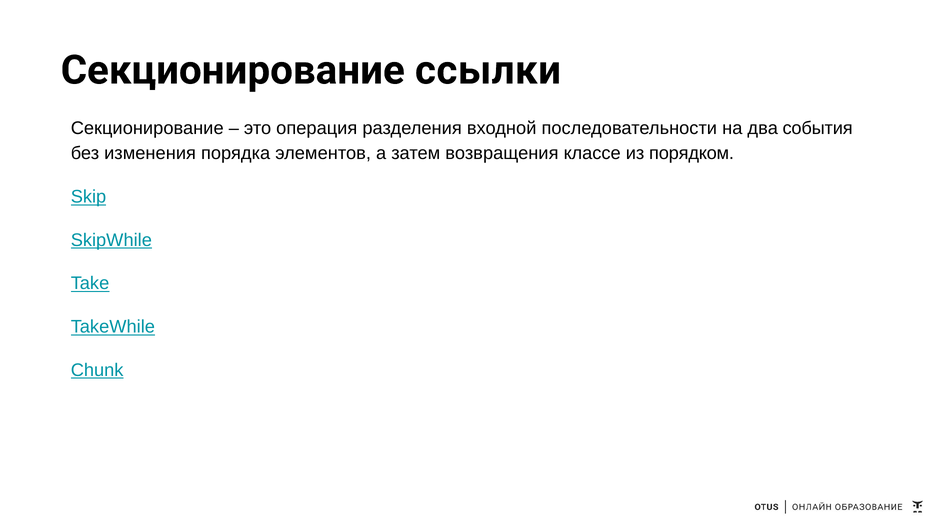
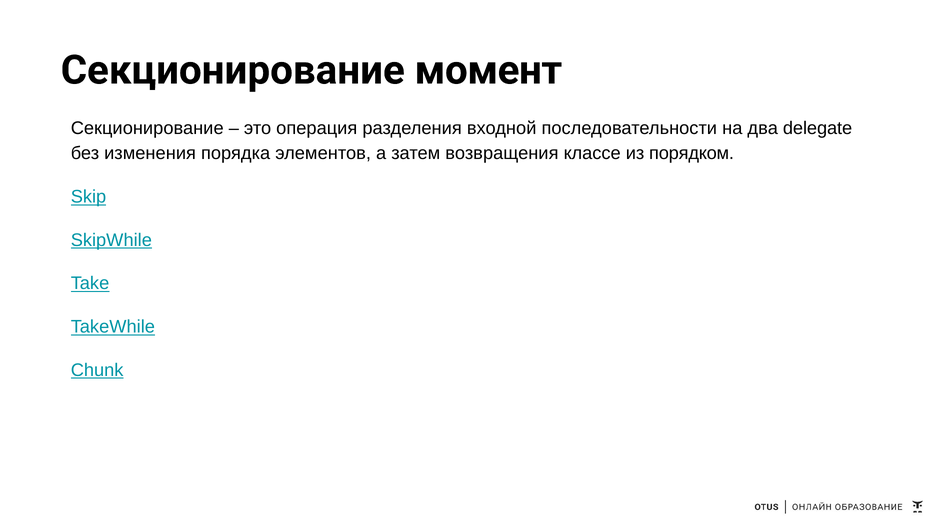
ссылки: ссылки -> момент (488, 70)
события: события -> delegate (818, 128)
